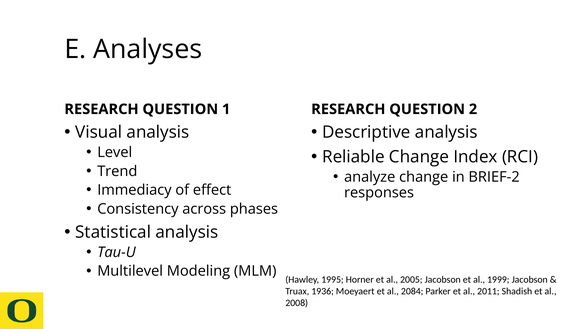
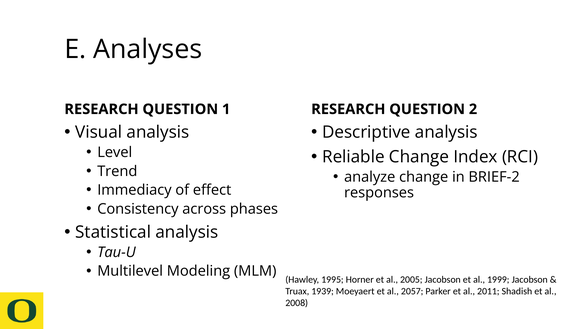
1936: 1936 -> 1939 (323, 291)
2084: 2084 -> 2057 (412, 291)
